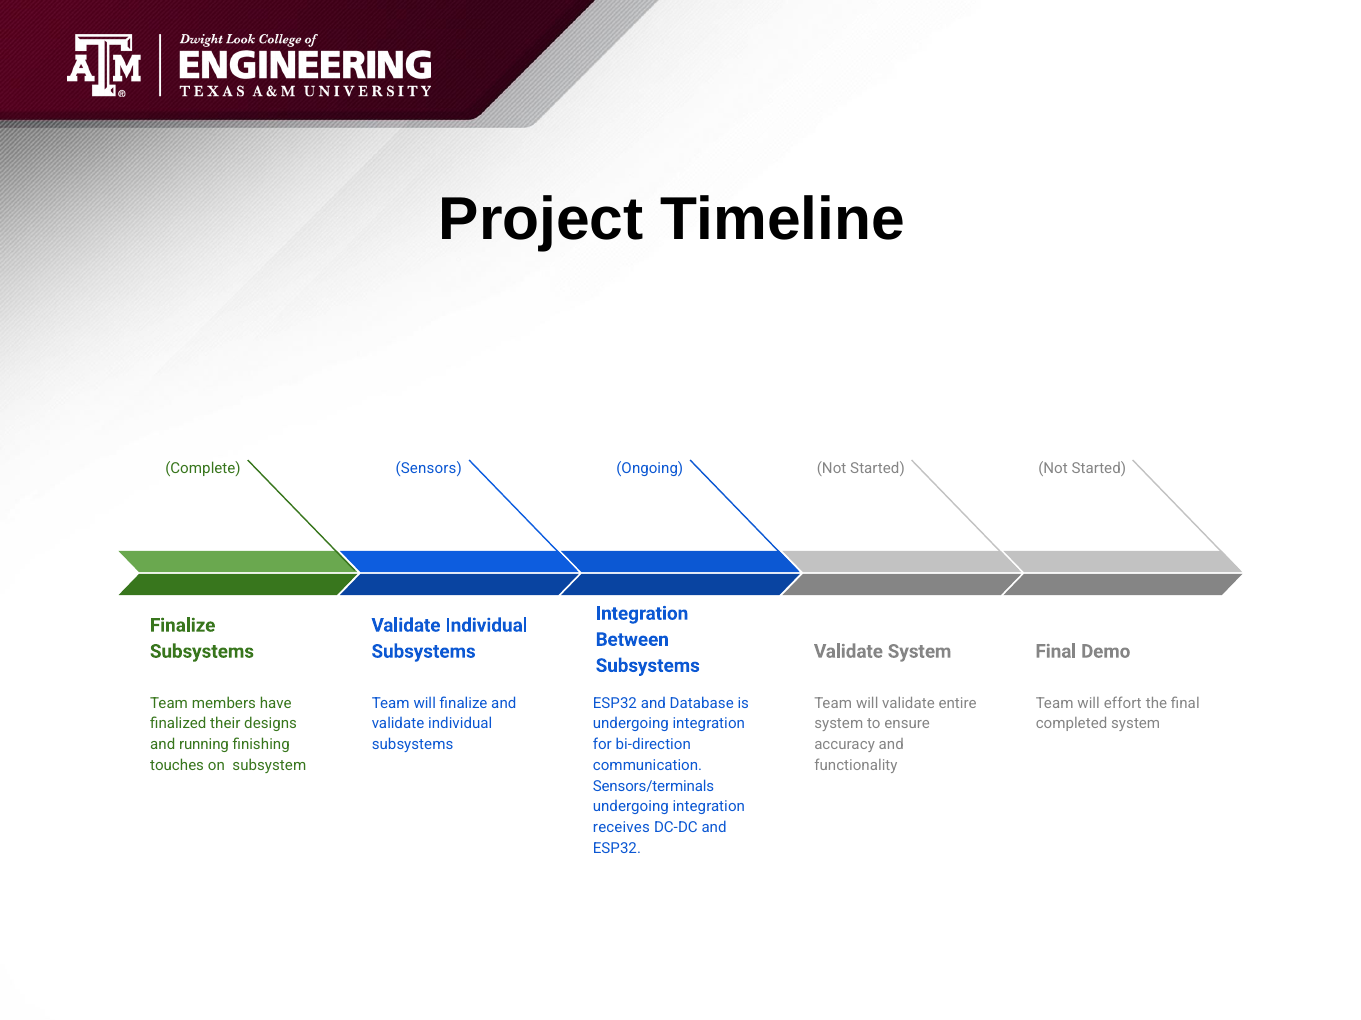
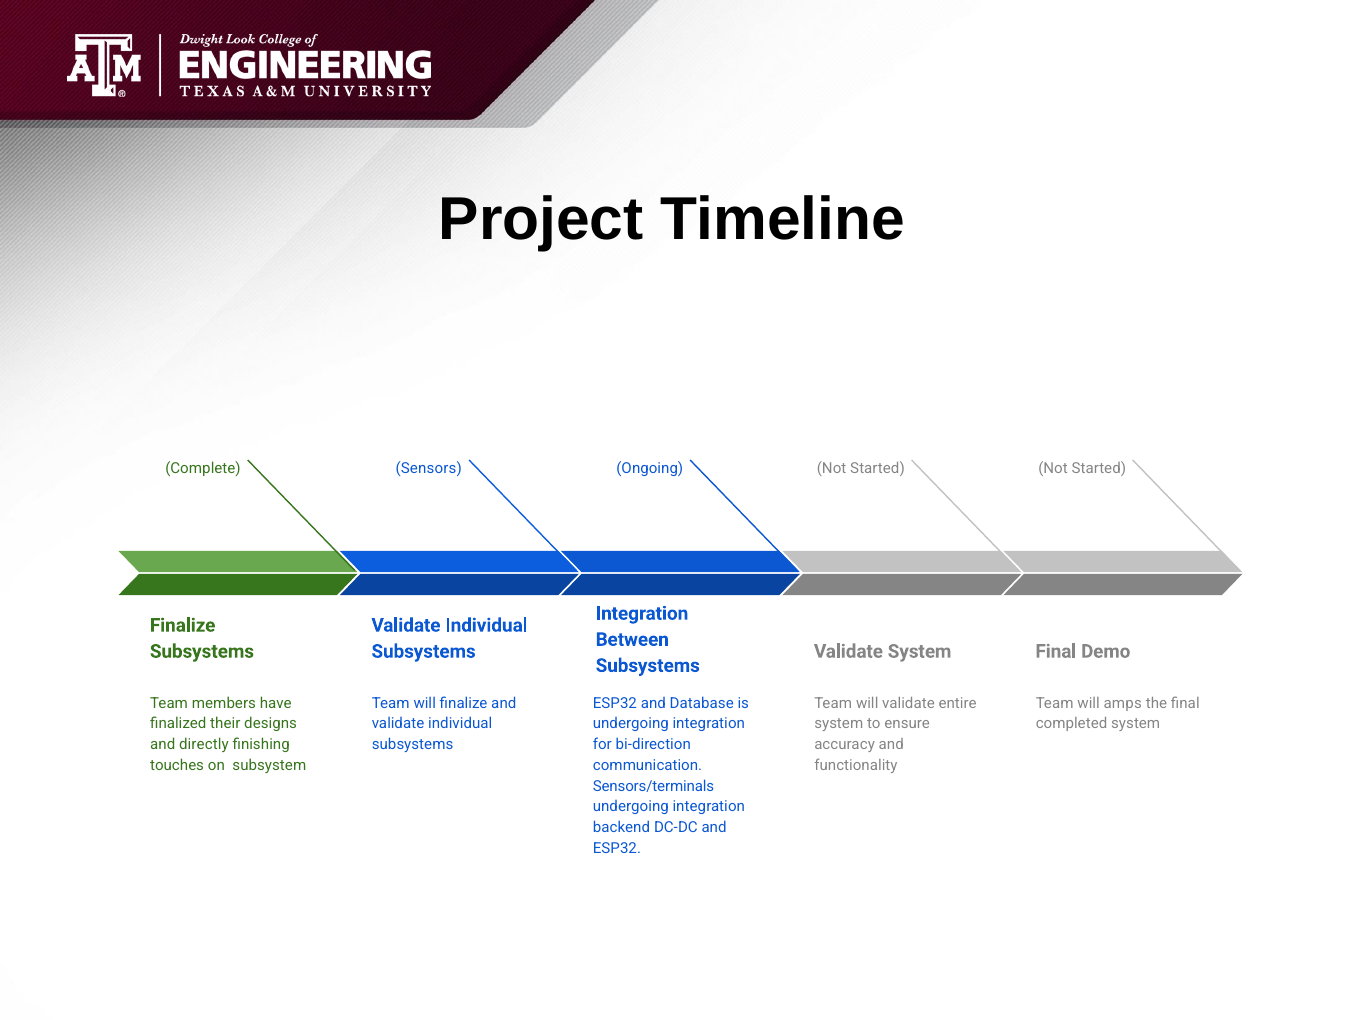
effort: effort -> amps (1123, 704)
running: running -> directly (204, 745)
receives: receives -> backend (622, 828)
